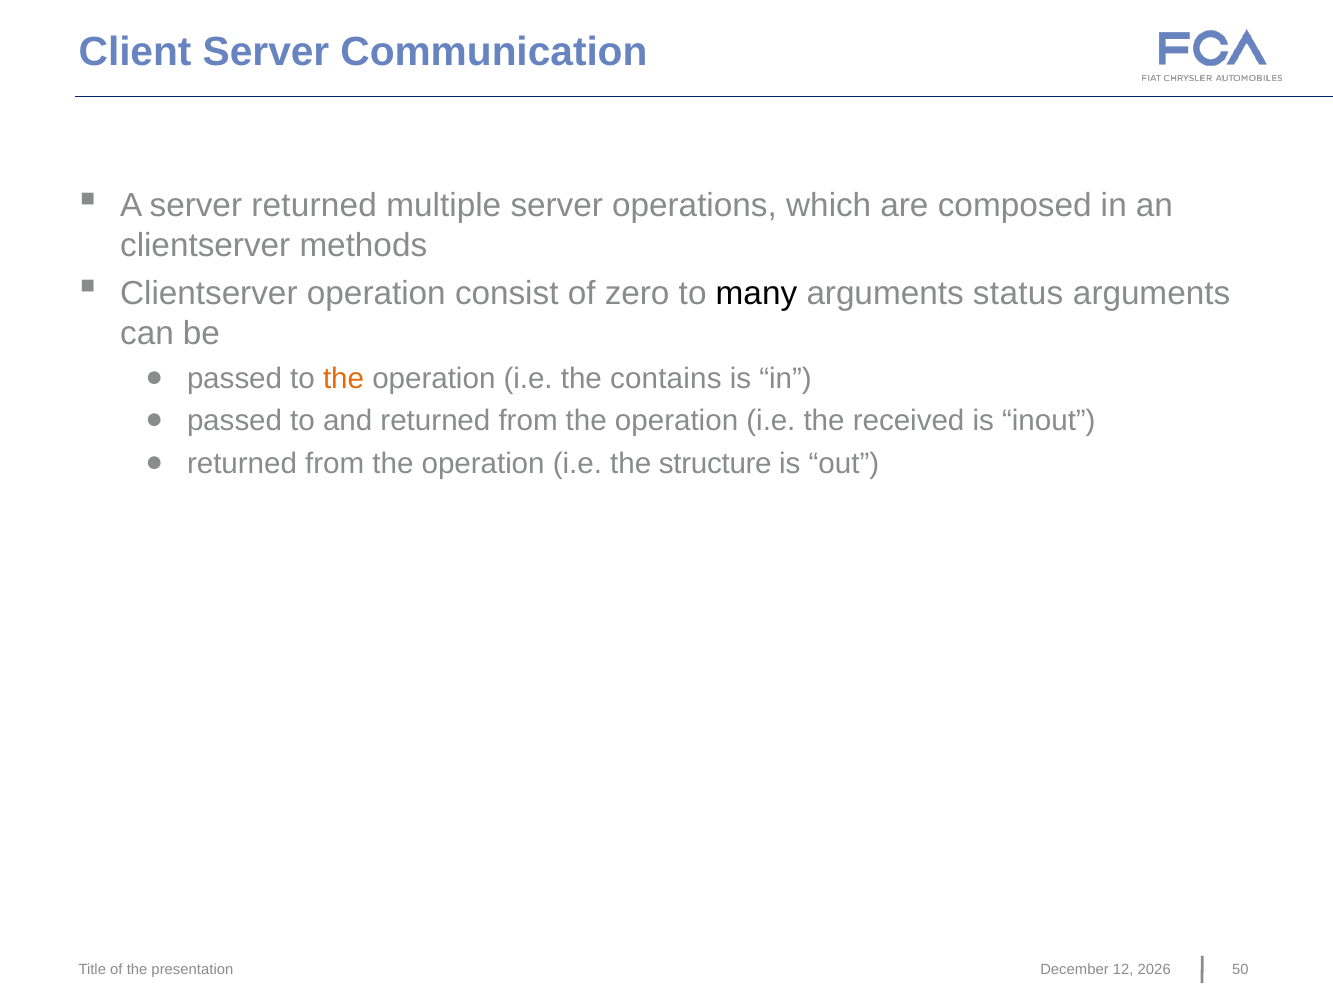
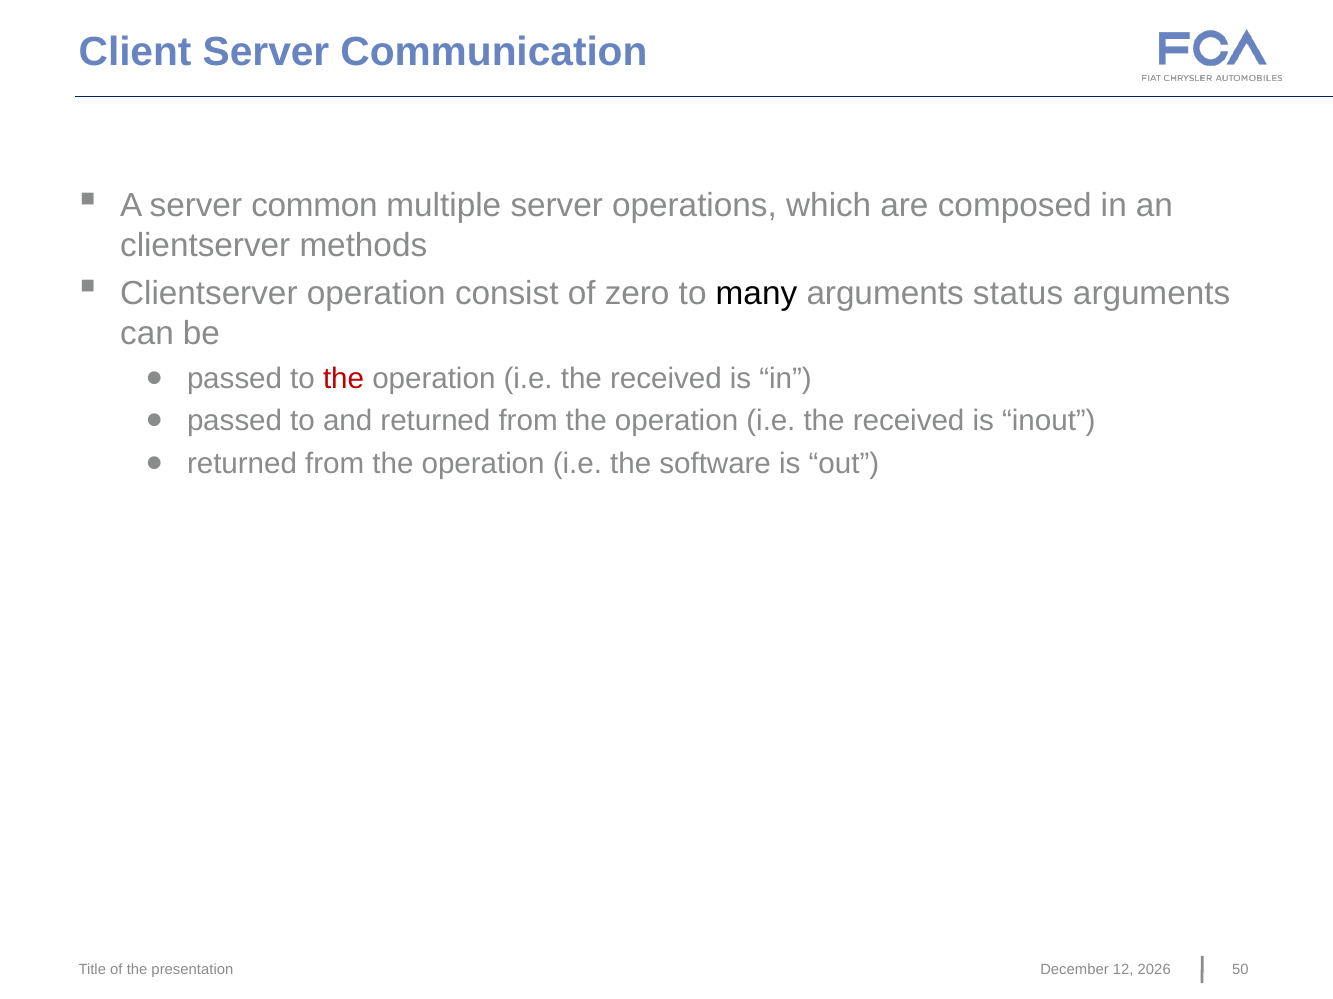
server returned: returned -> common (314, 206)
the colour: orange -> red (344, 379)
contains: contains -> received (666, 379)
structure: structure -> software (715, 464)
